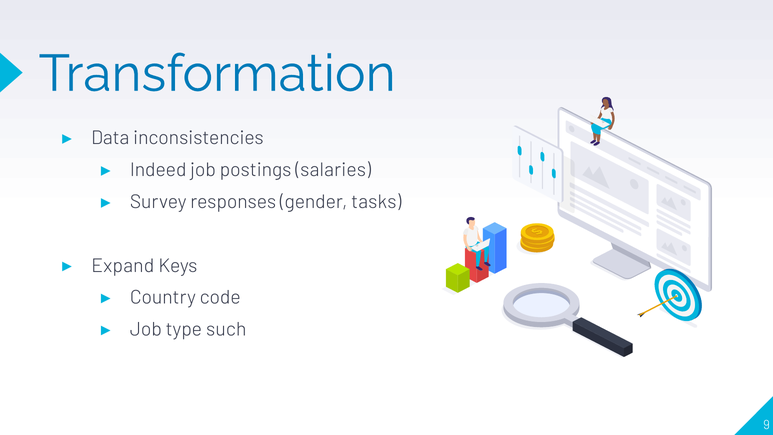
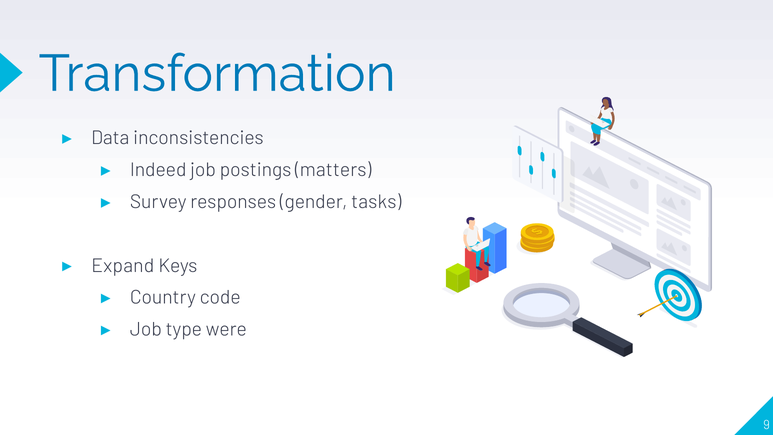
salaries: salaries -> matters (333, 170)
such: such -> were (226, 329)
